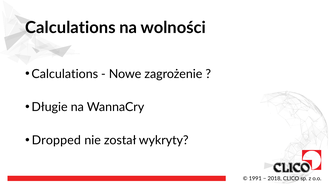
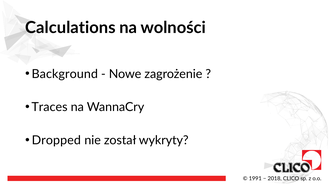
Calculations: Calculations -> Background (65, 74)
Długie: Długie -> Traces (49, 107)
